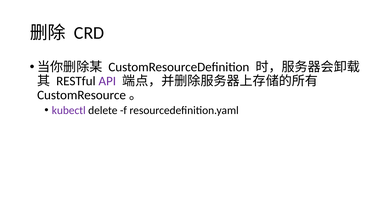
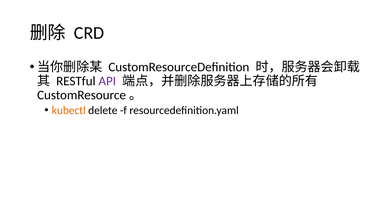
kubectl colour: purple -> orange (69, 110)
